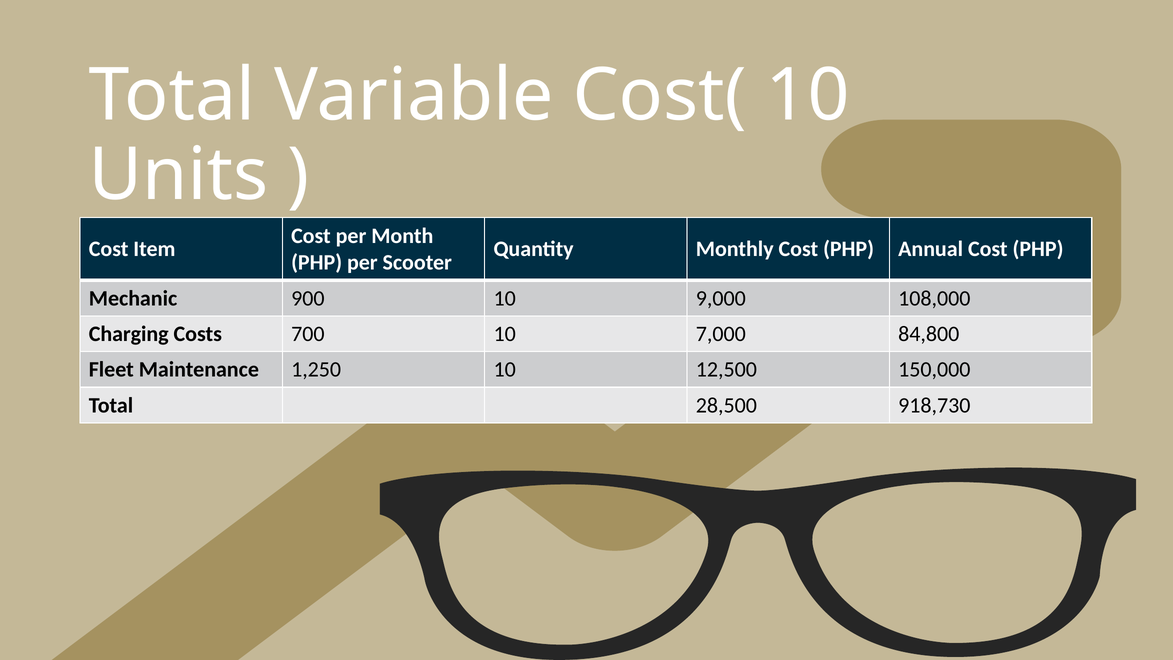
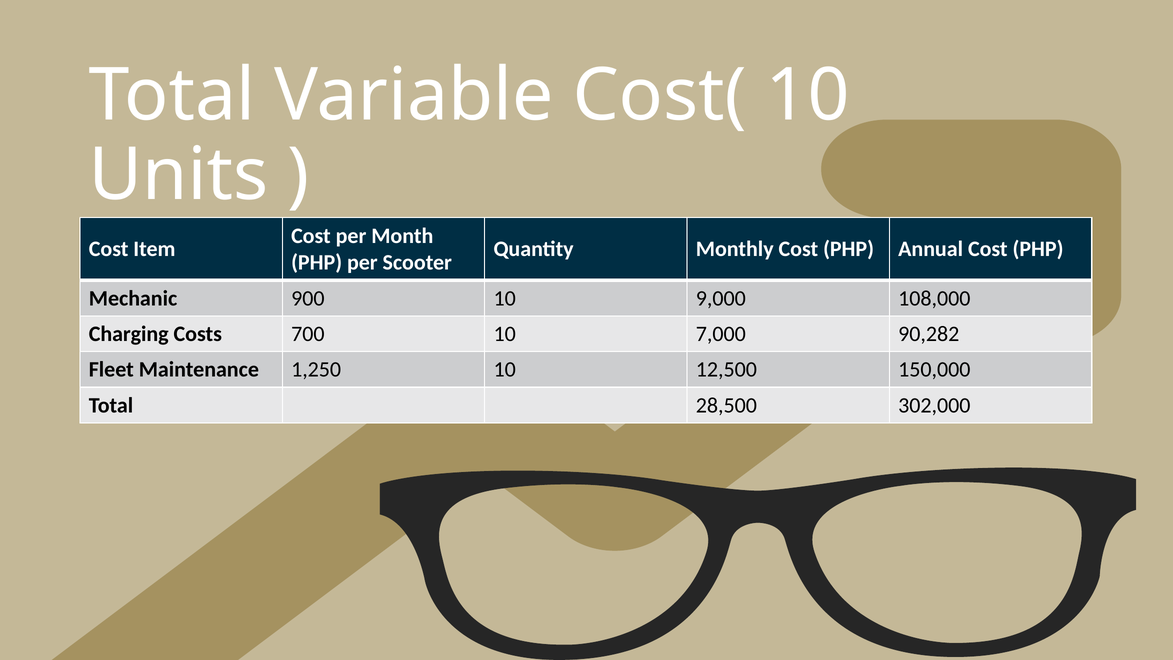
84,800: 84,800 -> 90,282 (929, 334)
918,730: 918,730 -> 302,000 (934, 405)
